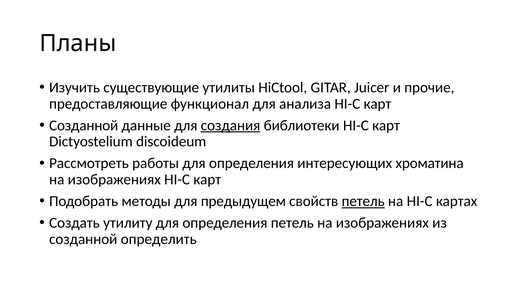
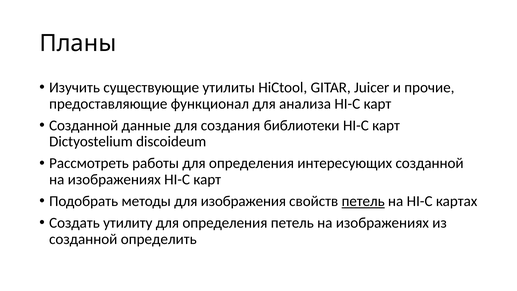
создания underline: present -> none (231, 125)
интересующих хроматина: хроматина -> созданной (430, 163)
предыдущем: предыдущем -> изображения (243, 201)
